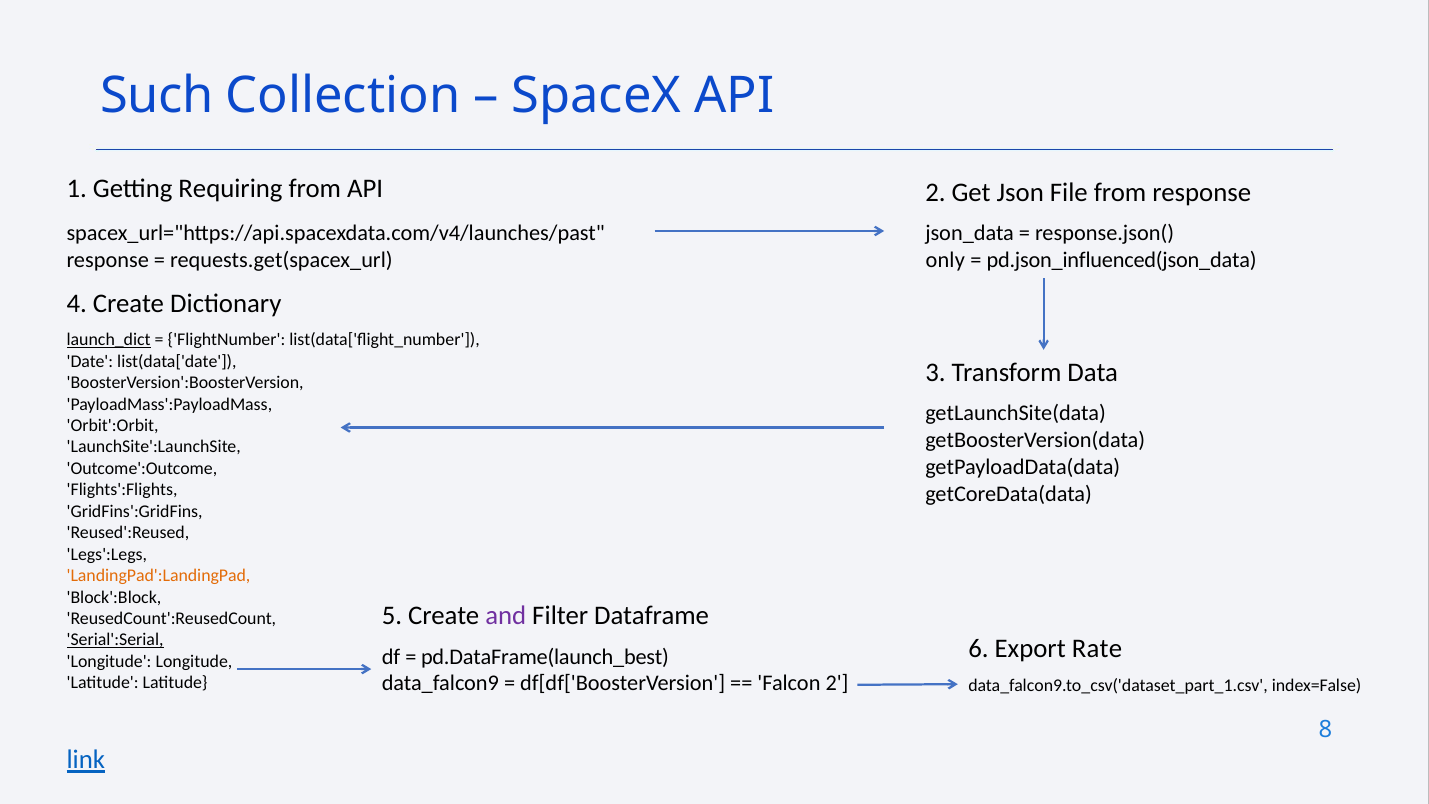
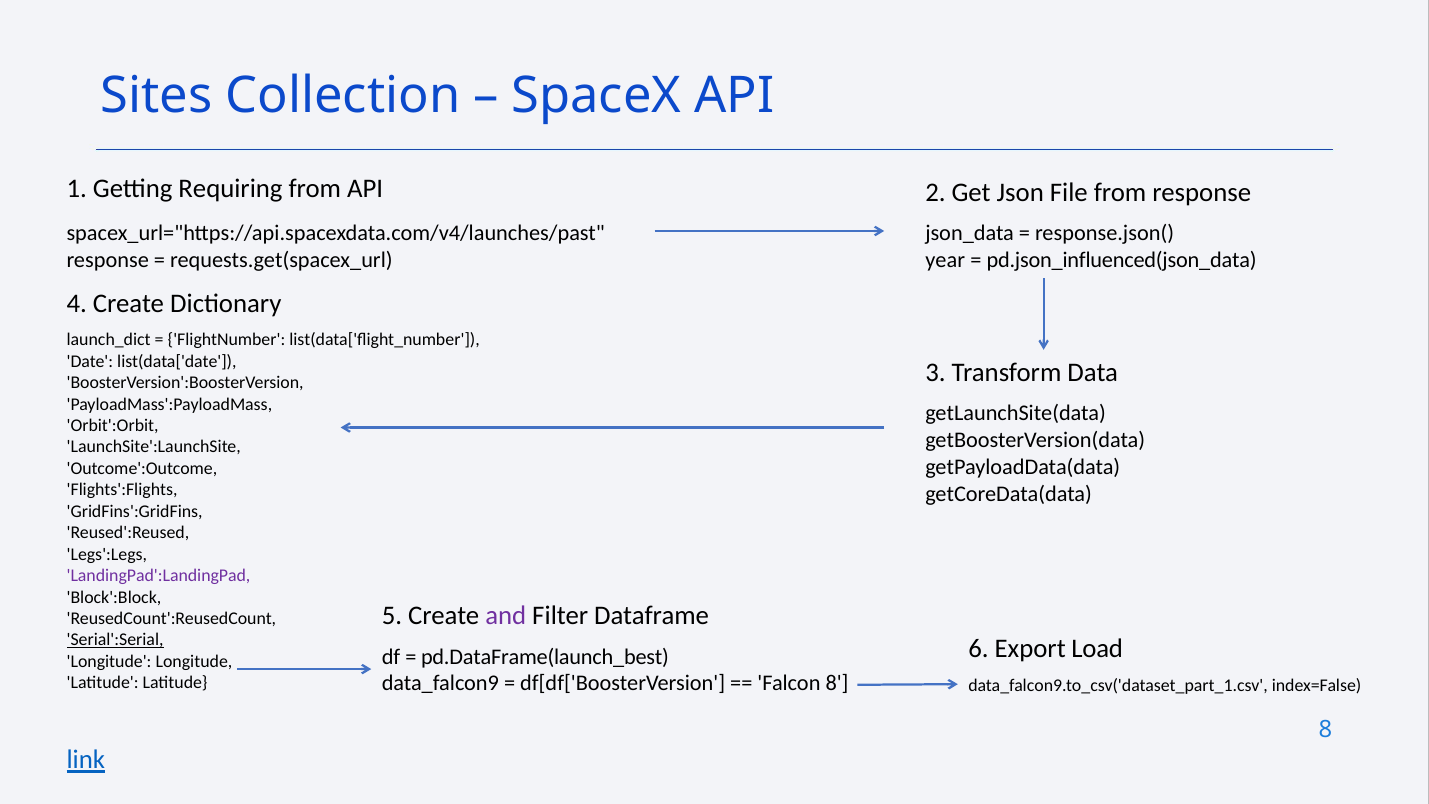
Such: Such -> Sites (157, 95)
only: only -> year (945, 260)
launch_dict underline: present -> none (109, 340)
LandingPad':LandingPad colour: orange -> purple (159, 576)
Rate: Rate -> Load (1097, 649)
Falcon 2: 2 -> 8 (837, 683)
